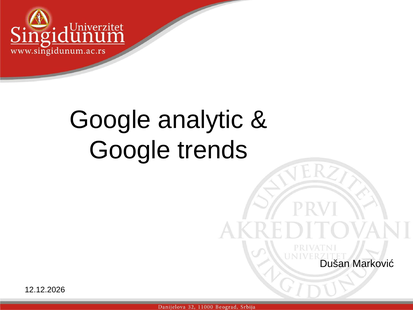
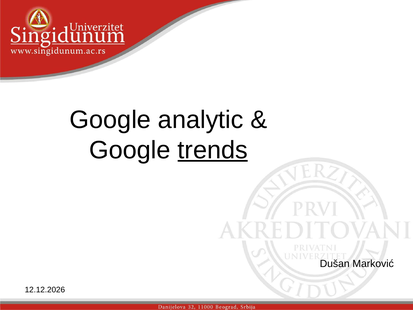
trends underline: none -> present (213, 150)
